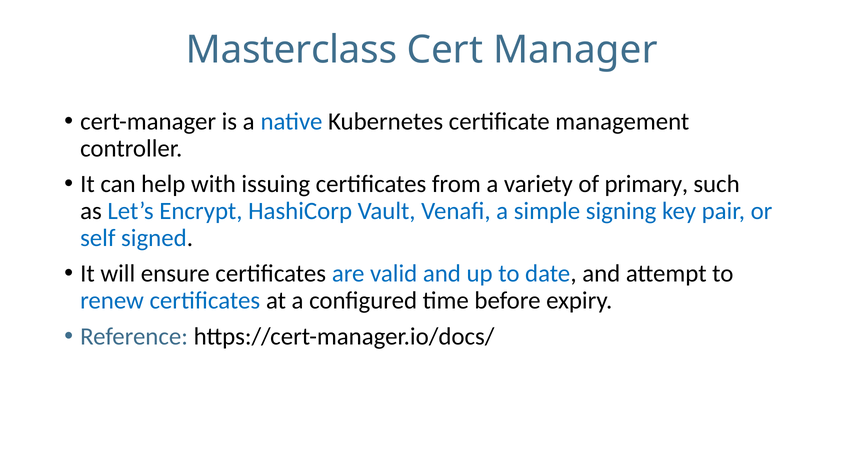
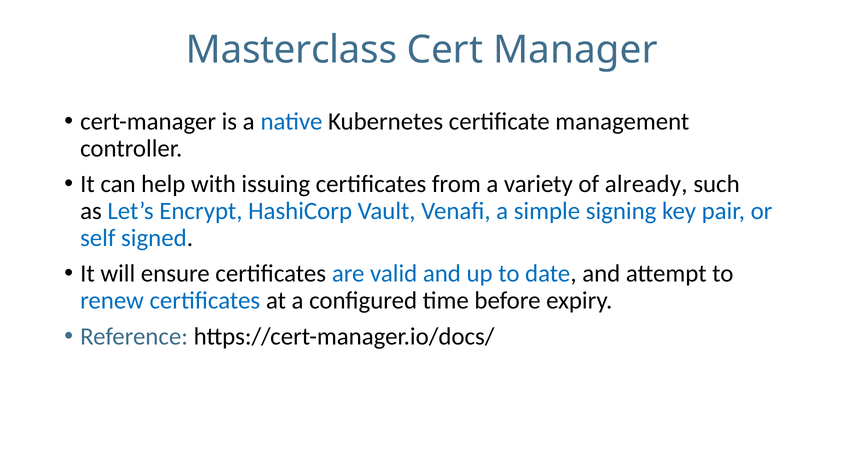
primary: primary -> already (646, 184)
